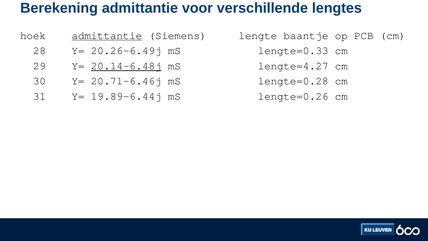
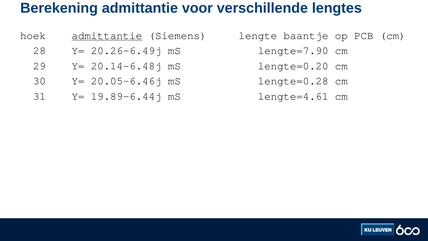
lengte=0.33: lengte=0.33 -> lengte=7.90 (293, 51)
20.14-6.48j underline: present -> none (126, 66)
lengte=4.27: lengte=4.27 -> lengte=0.20 (293, 66)
20.71-6.46j: 20.71-6.46j -> 20.05-6.46j (126, 81)
lengte=0.26: lengte=0.26 -> lengte=4.61 (293, 96)
